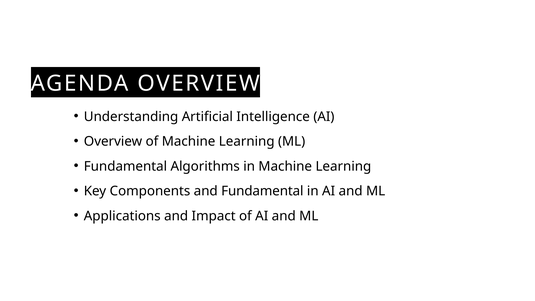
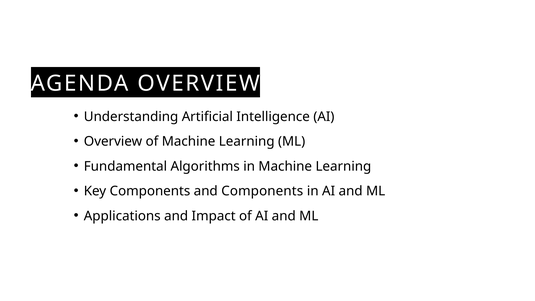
and Fundamental: Fundamental -> Components (262, 191)
